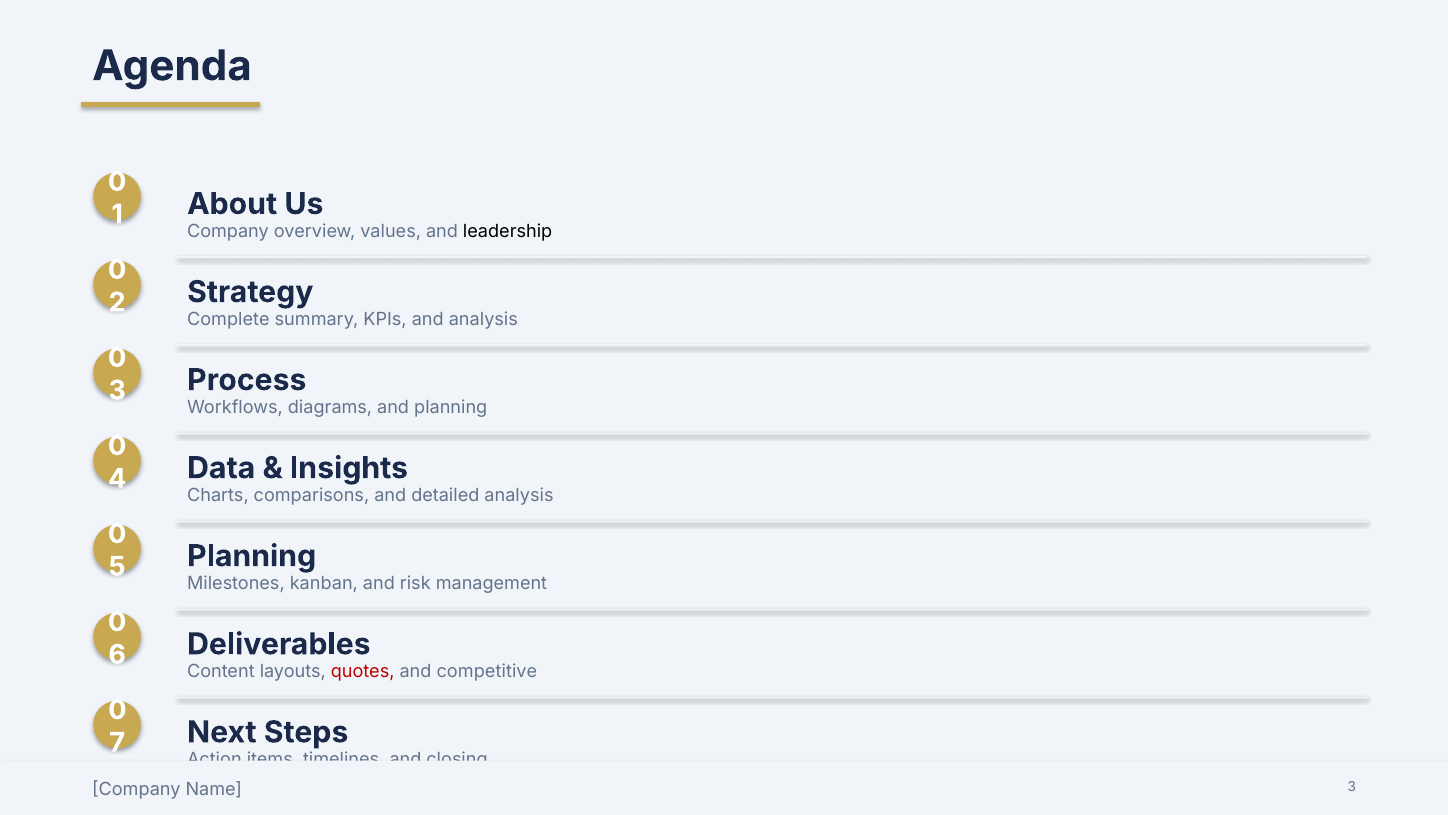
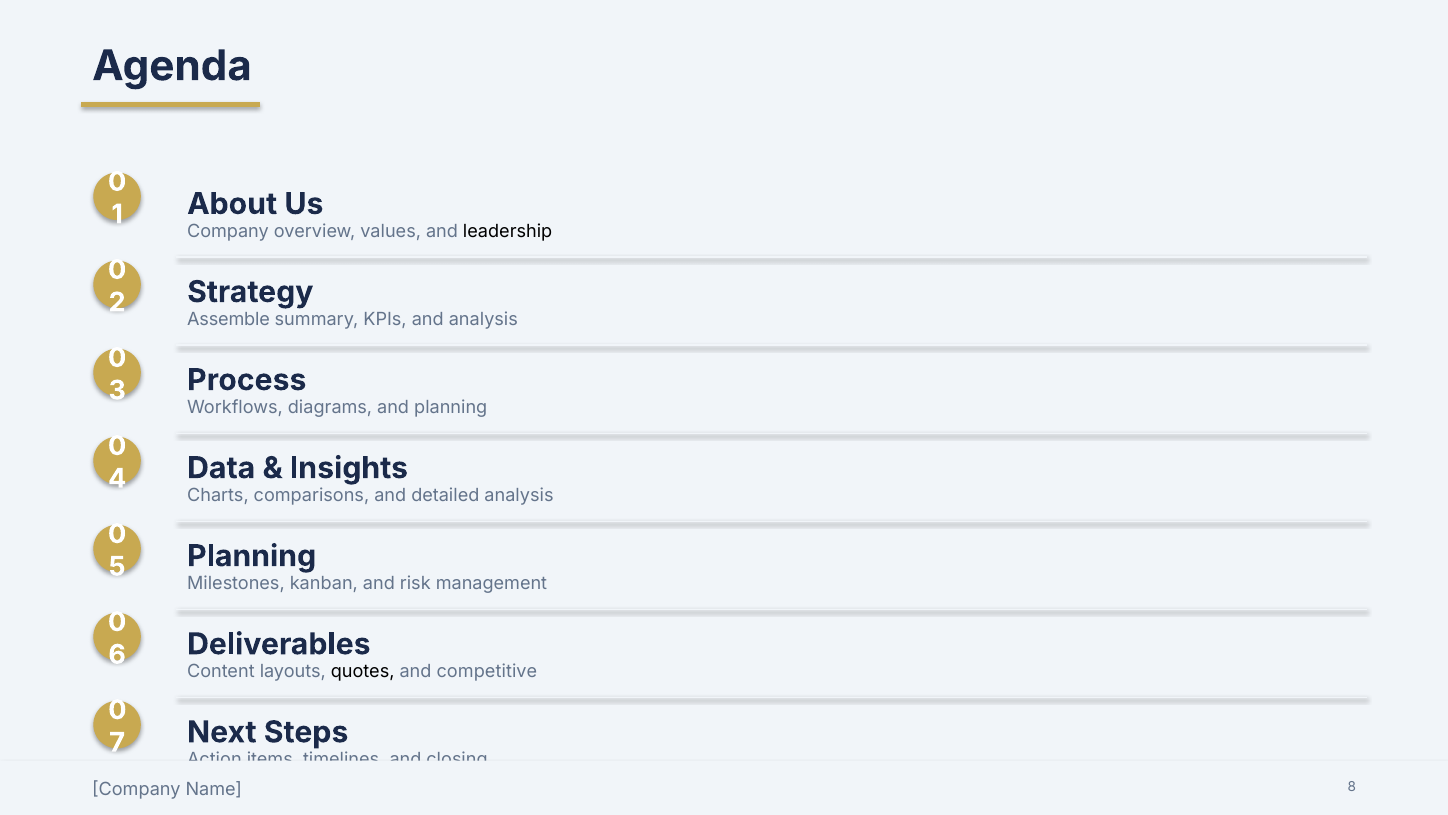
Complete: Complete -> Assemble (228, 319)
quotes colour: red -> black (363, 671)
Name 3: 3 -> 8 (1352, 786)
